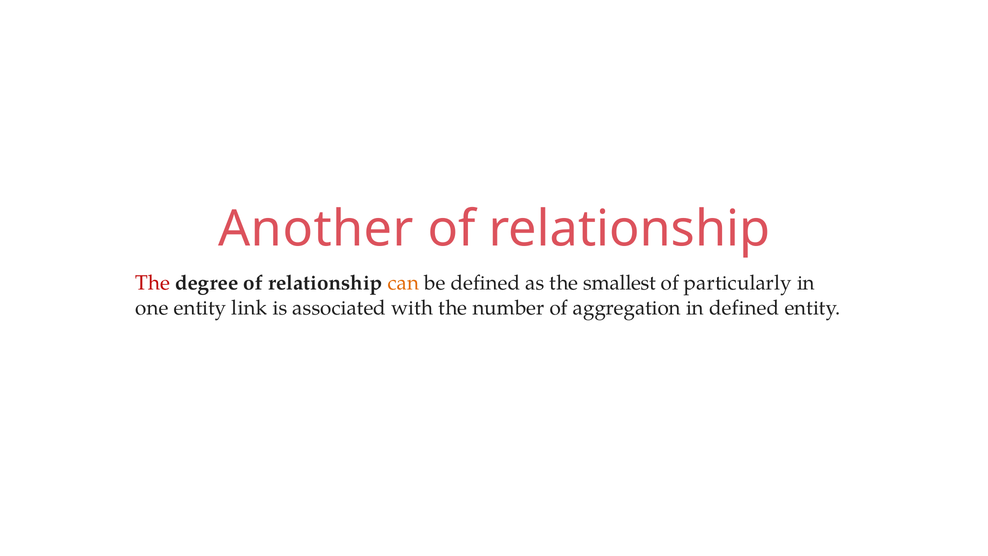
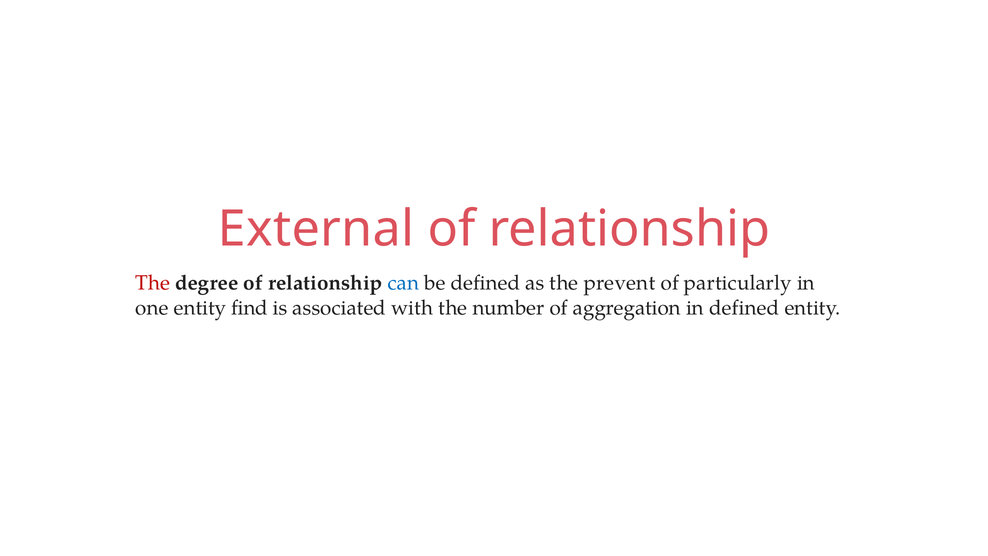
Another: Another -> External (316, 229)
can colour: orange -> blue (404, 283)
smallest: smallest -> prevent (619, 283)
link: link -> find (250, 308)
